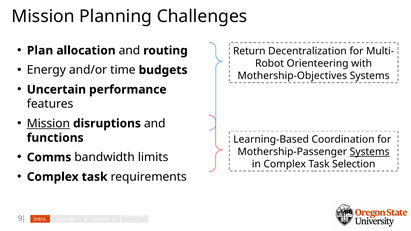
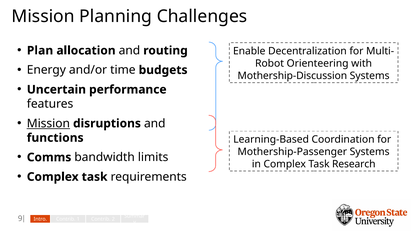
Return: Return -> Enable (249, 51)
Mothership-Objectives: Mothership-Objectives -> Mothership-Discussion (292, 76)
Systems underline: present -> none (370, 152)
Selection: Selection -> Research (354, 164)
